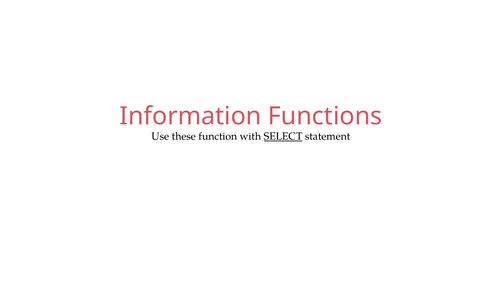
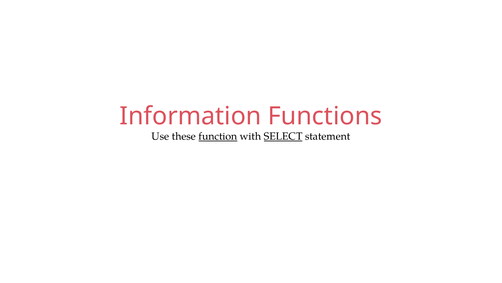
function underline: none -> present (218, 136)
